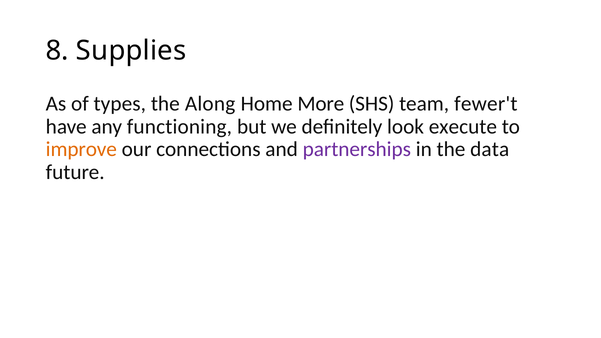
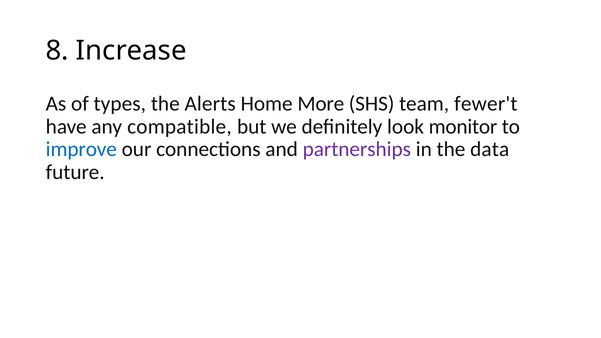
Supplies: Supplies -> Increase (131, 50)
Along: Along -> Alerts (210, 104)
functioning: functioning -> compatible (179, 127)
execute: execute -> monitor (463, 127)
improve colour: orange -> blue (81, 149)
